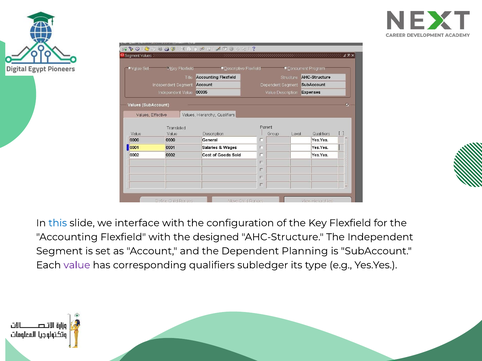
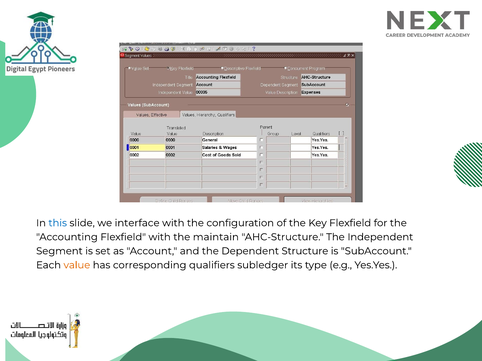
designed: designed -> maintain (216, 237)
Planning: Planning -> Structure (305, 251)
value colour: purple -> orange (77, 265)
